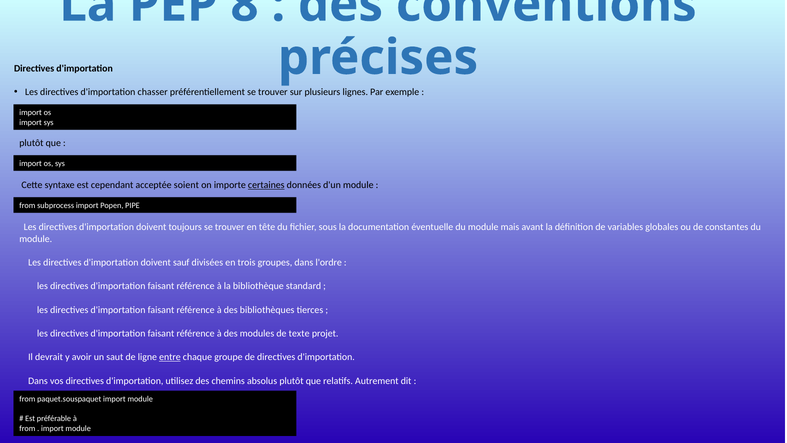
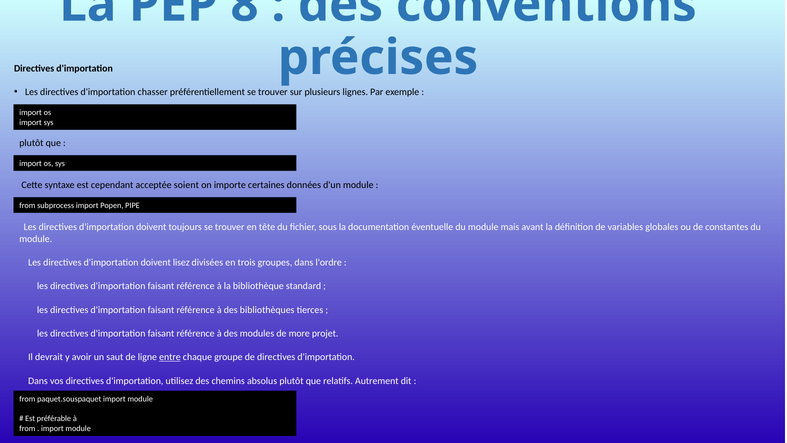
certaines underline: present -> none (266, 185)
sauf: sauf -> lisez (181, 262)
texte: texte -> more (299, 333)
